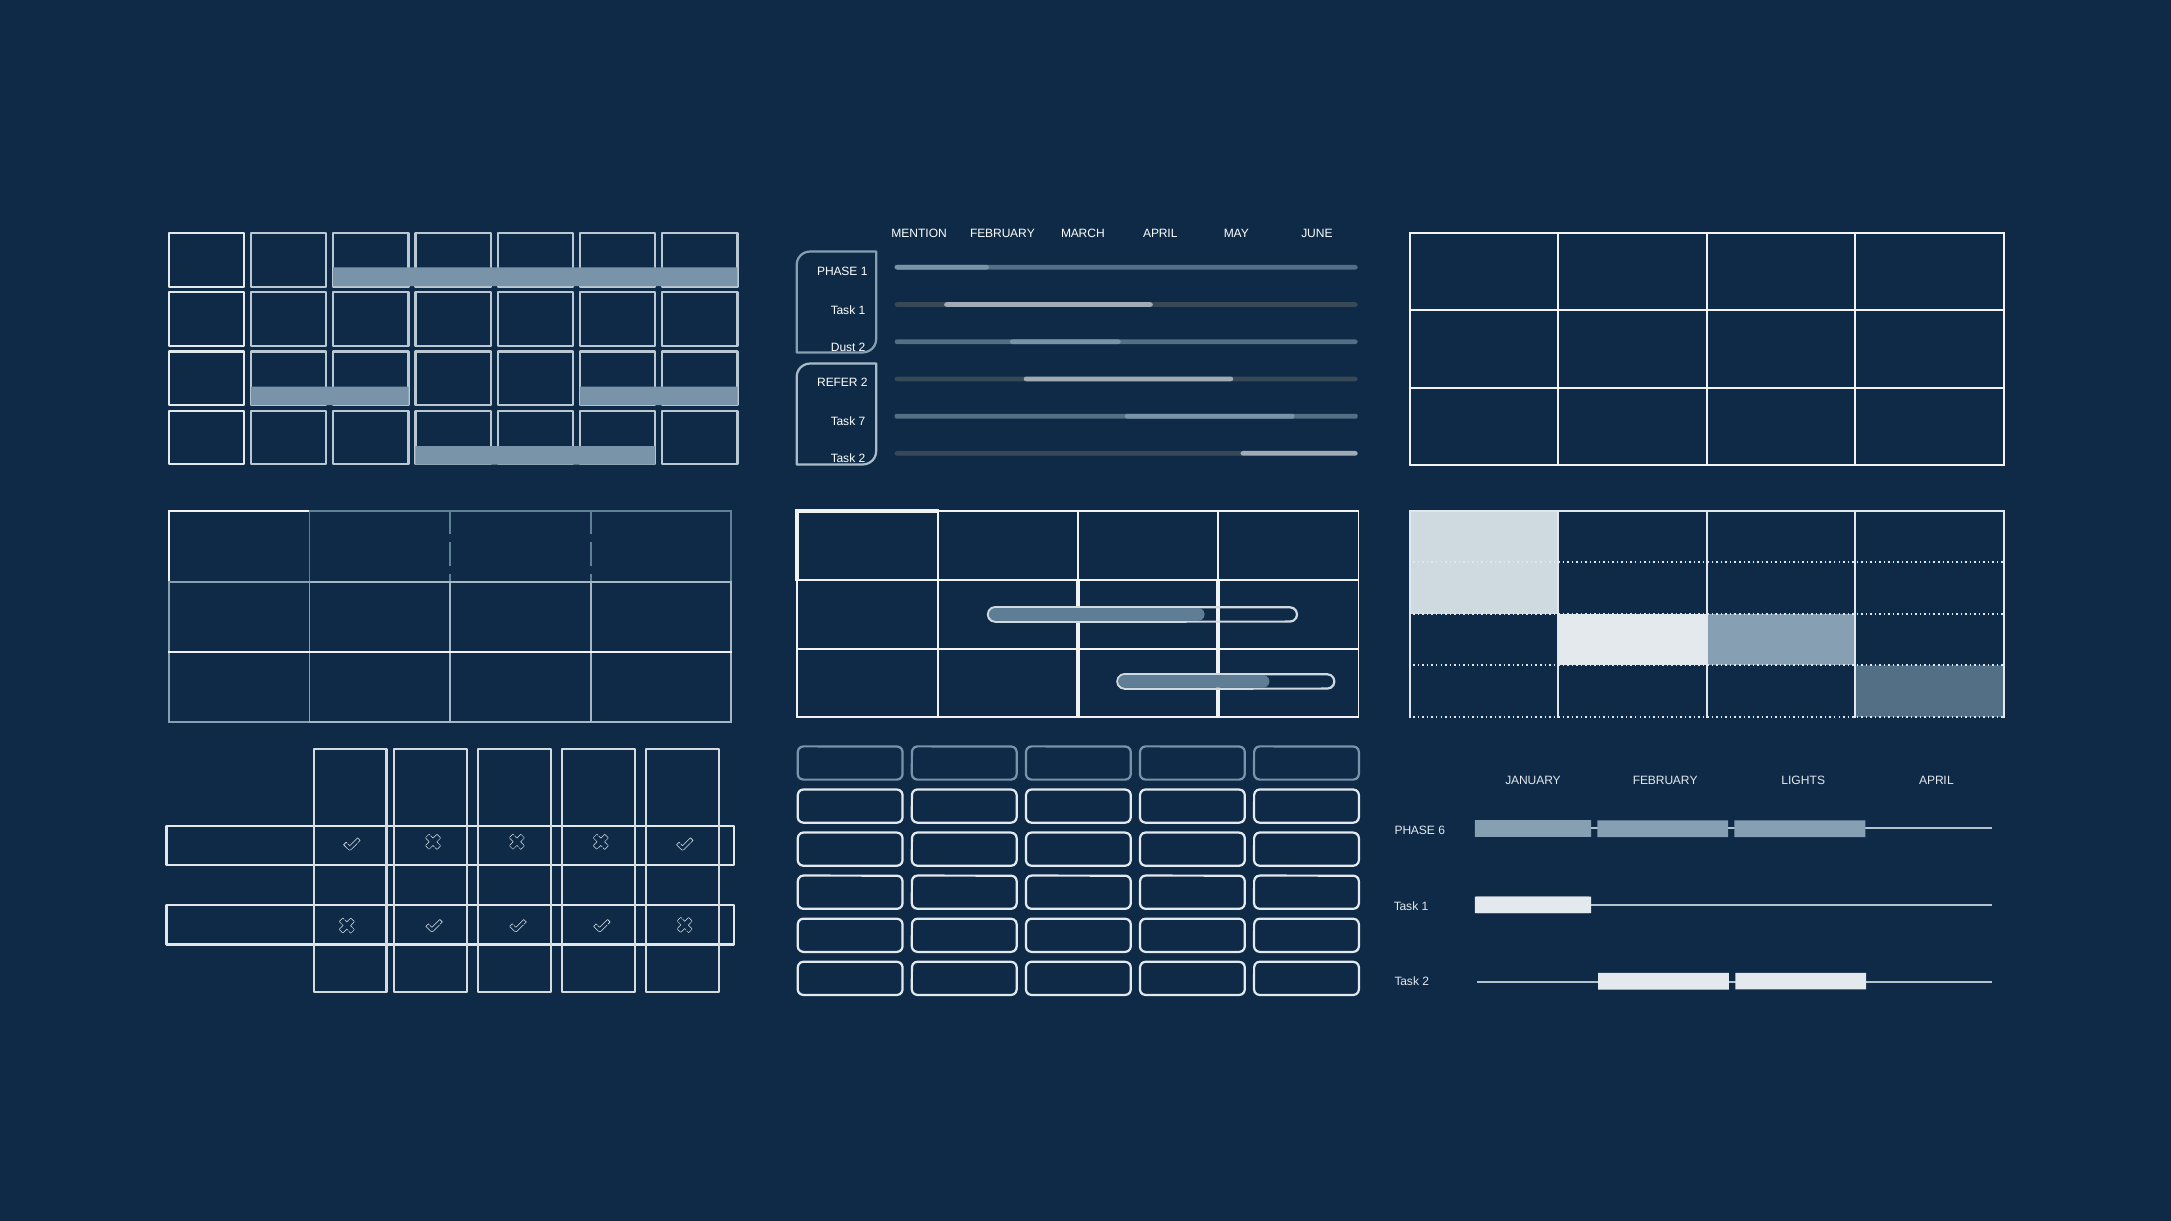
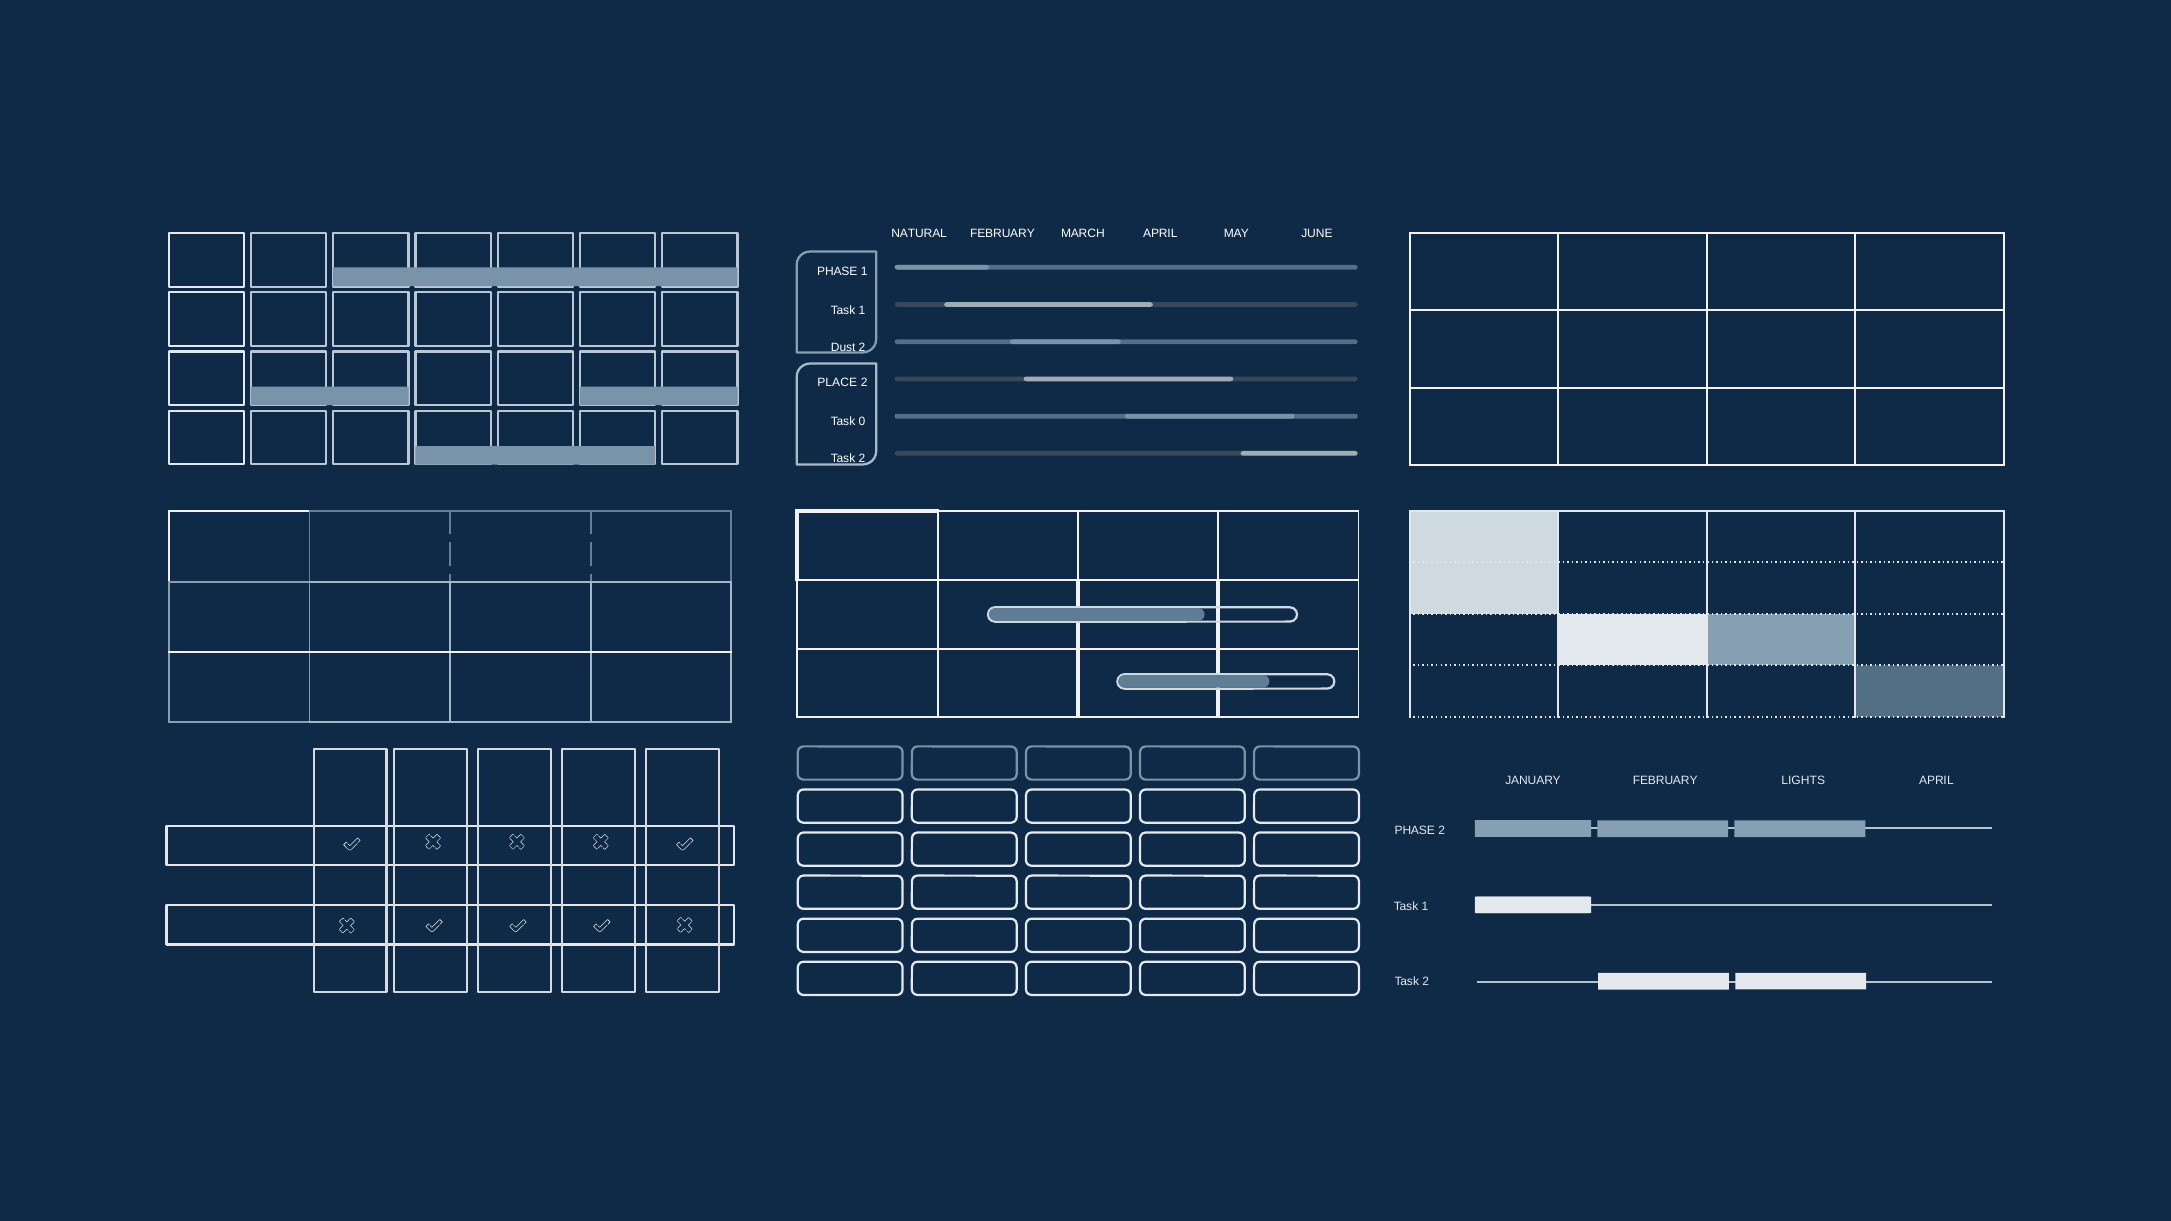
MENTION: MENTION -> NATURAL (919, 234)
REFER: REFER -> PLACE (837, 382)
7: 7 -> 0 (862, 422)
PHASE 6: 6 -> 2 (1442, 831)
